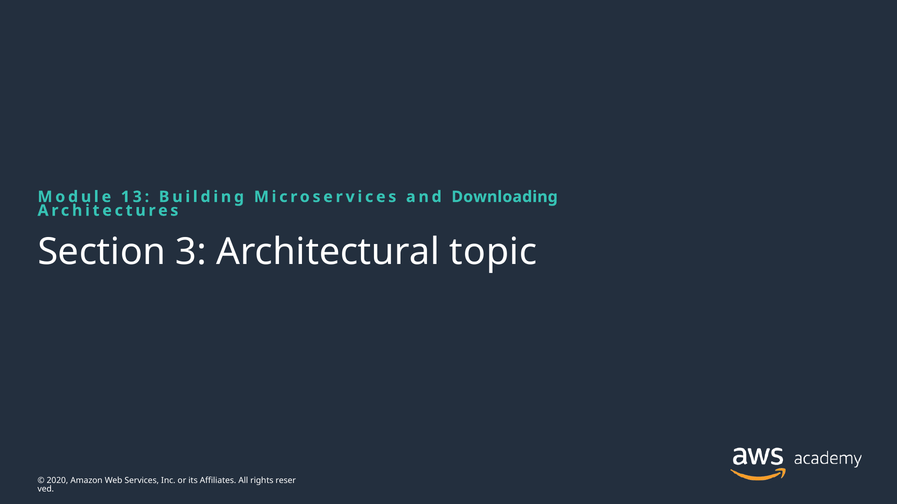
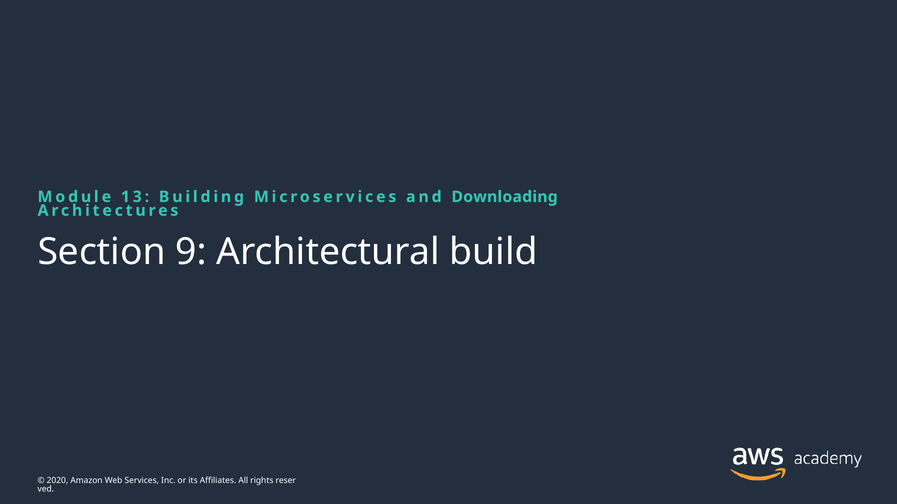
3: 3 -> 9 (191, 252)
topic: topic -> build (494, 252)
